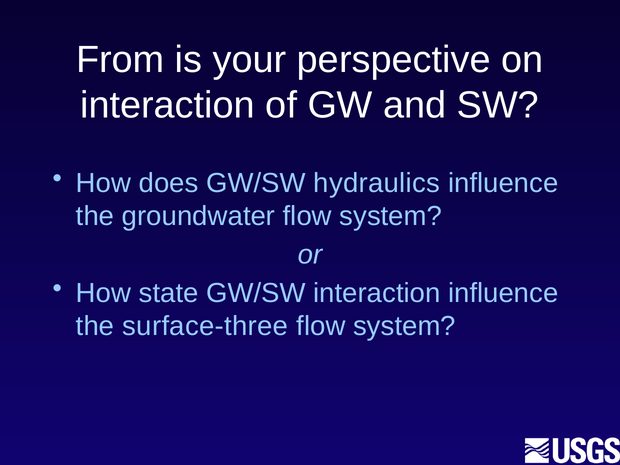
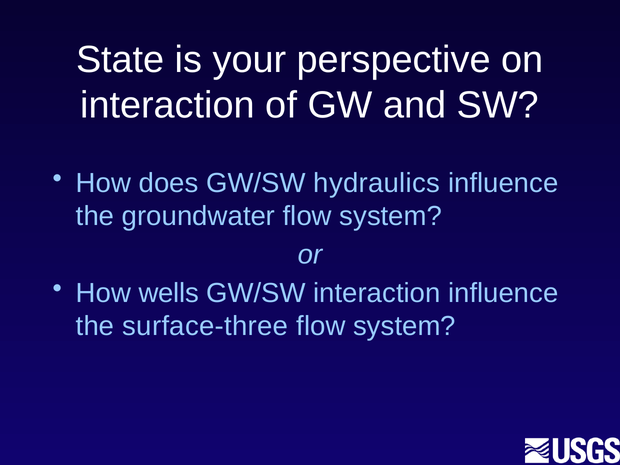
From: From -> State (120, 60)
state: state -> wells (169, 293)
